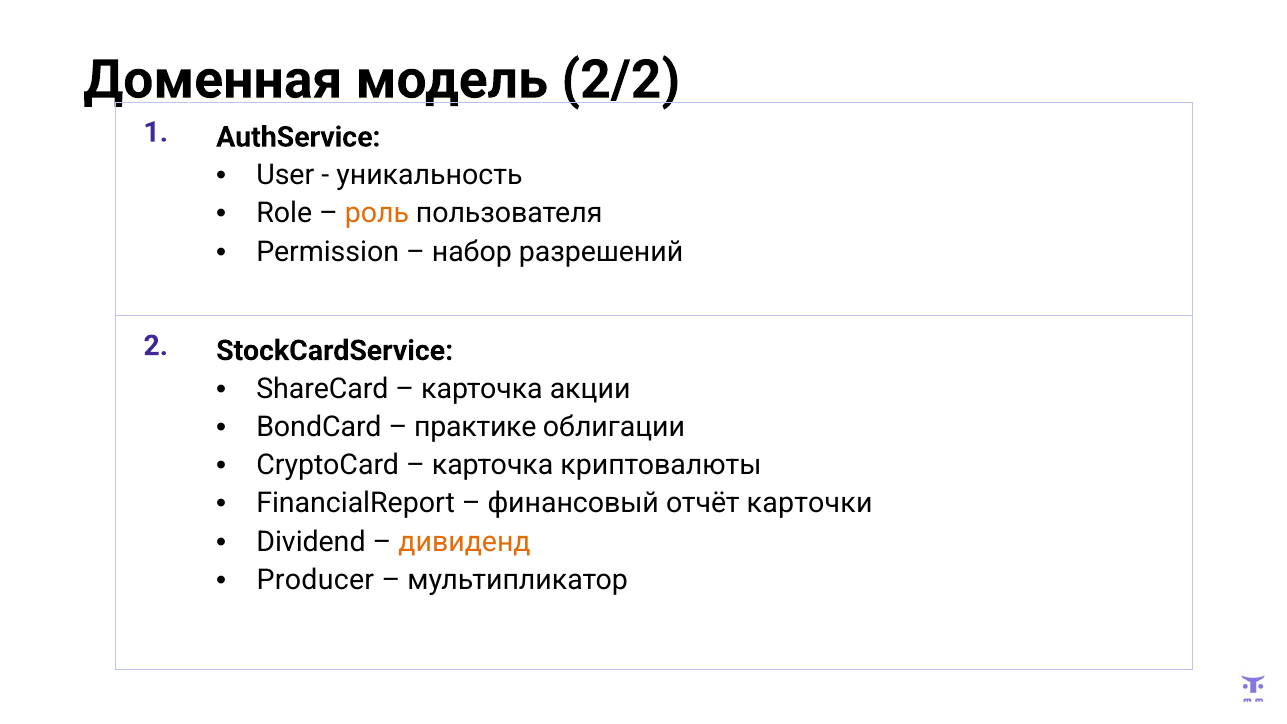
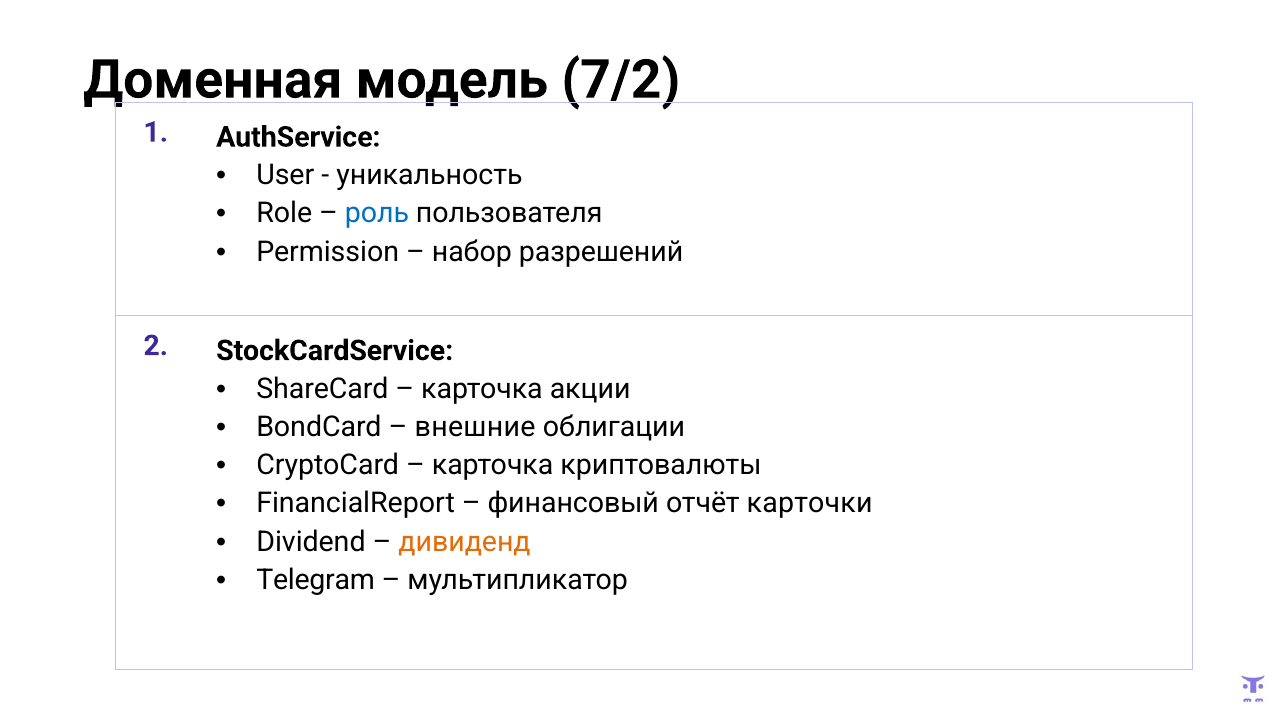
2/2: 2/2 -> 7/2 (621, 80)
роль colour: orange -> blue (377, 214)
практике: практике -> внешние (475, 427)
Producer: Producer -> Telegram (316, 580)
